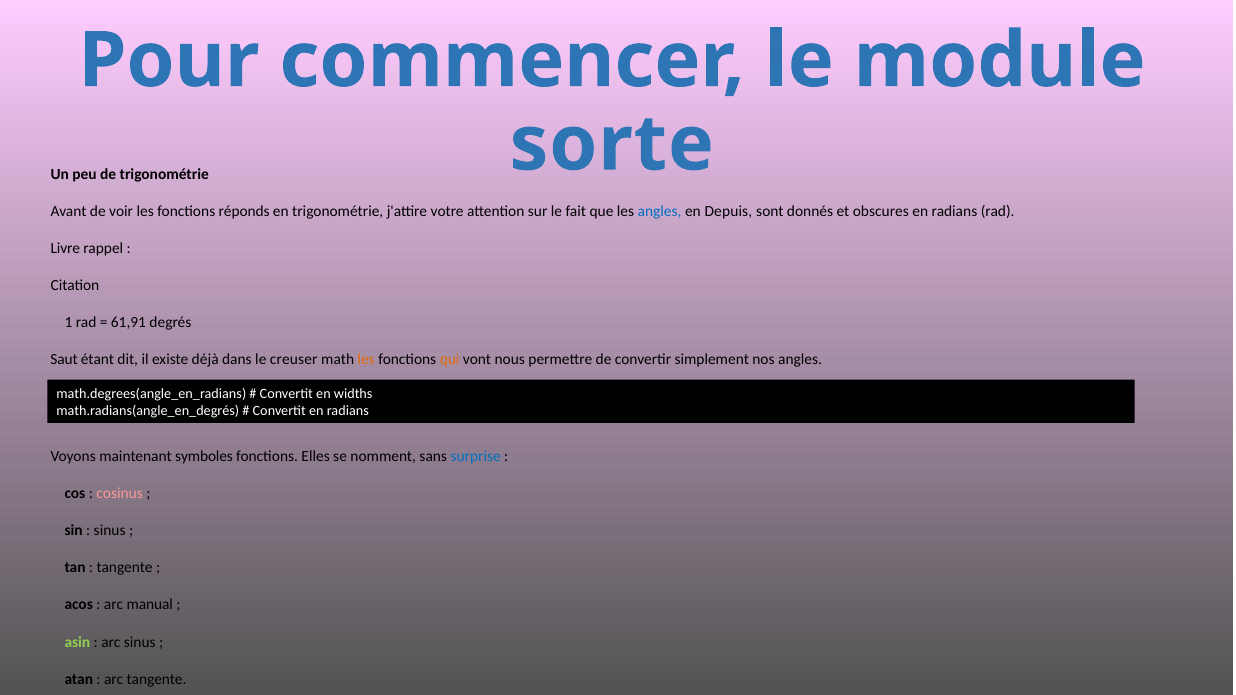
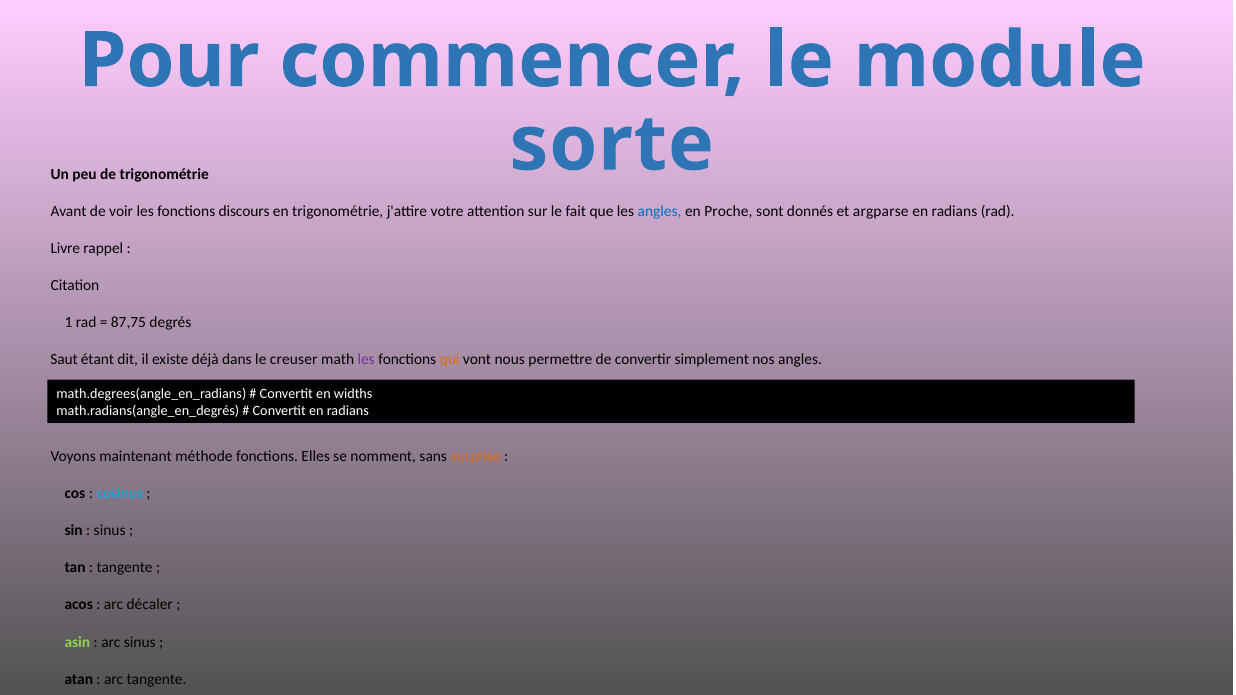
réponds: réponds -> discours (244, 211)
Depuis: Depuis -> Proche (728, 211)
obscures: obscures -> argparse (881, 211)
61,91: 61,91 -> 87,75 (128, 323)
les colour: orange -> purple (366, 360)
symboles: symboles -> méthode (204, 457)
surprise colour: blue -> orange (476, 457)
cosinus colour: pink -> light blue (120, 494)
manual: manual -> décaler (150, 605)
